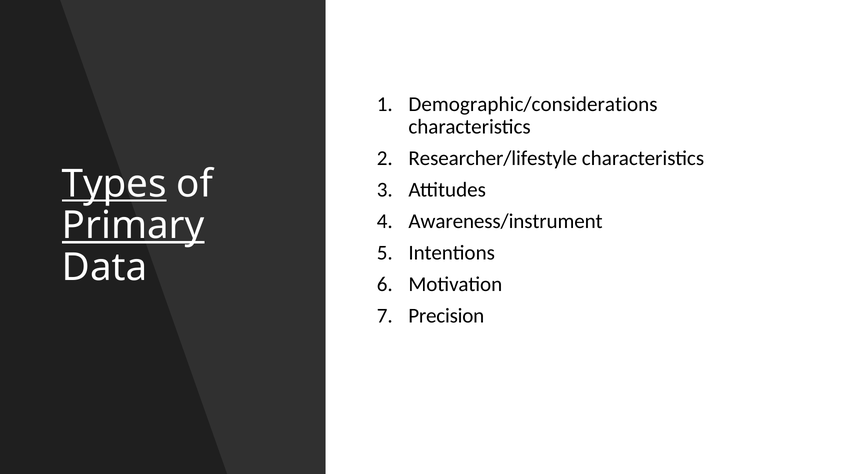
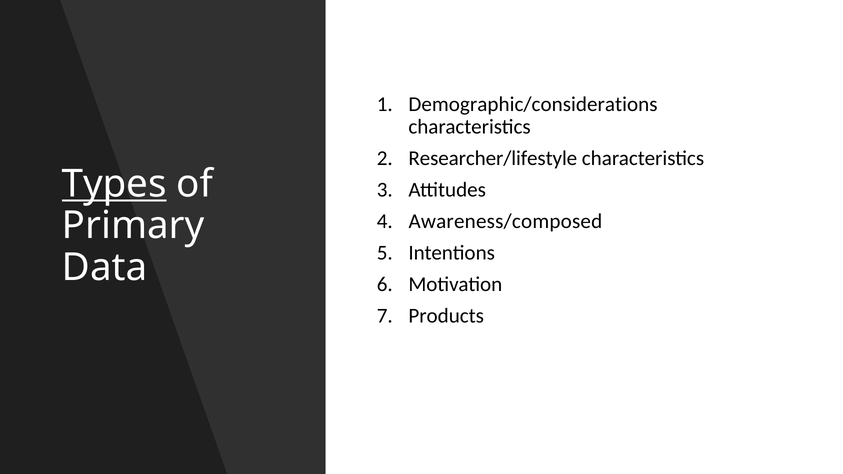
Awareness/instrument: Awareness/instrument -> Awareness/composed (505, 221)
Primary underline: present -> none (133, 226)
Precision: Precision -> Products (446, 316)
